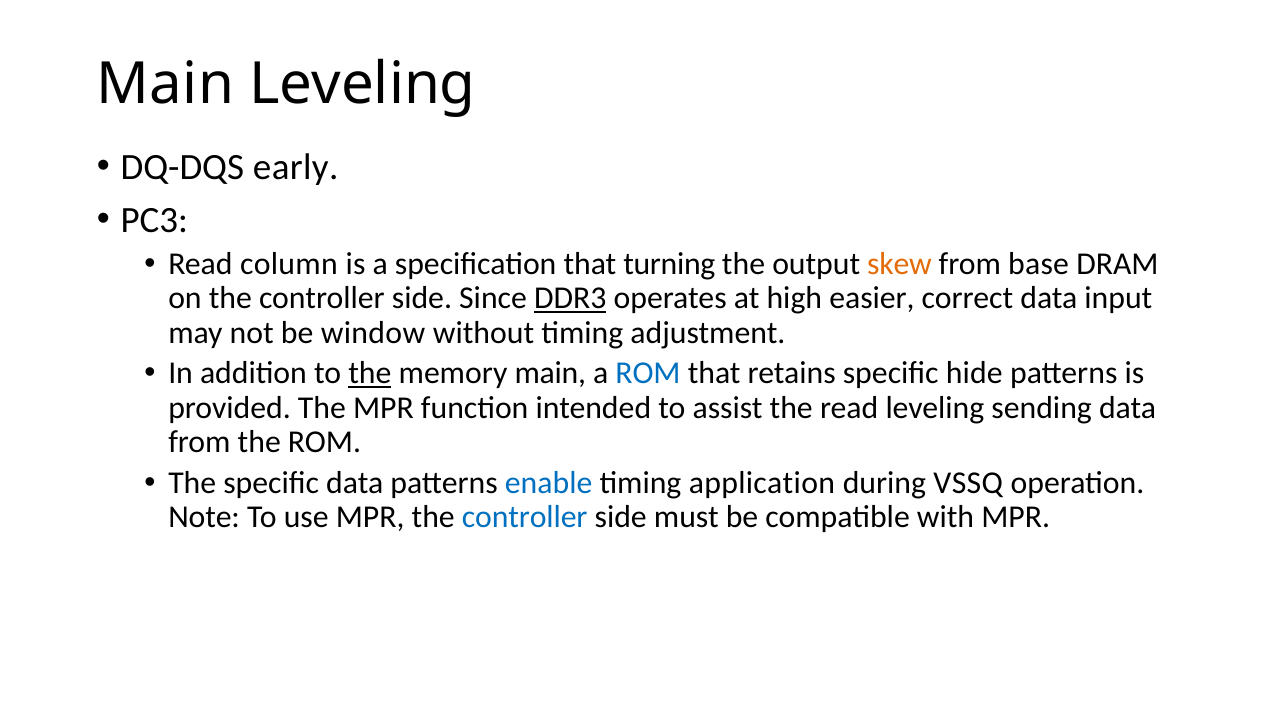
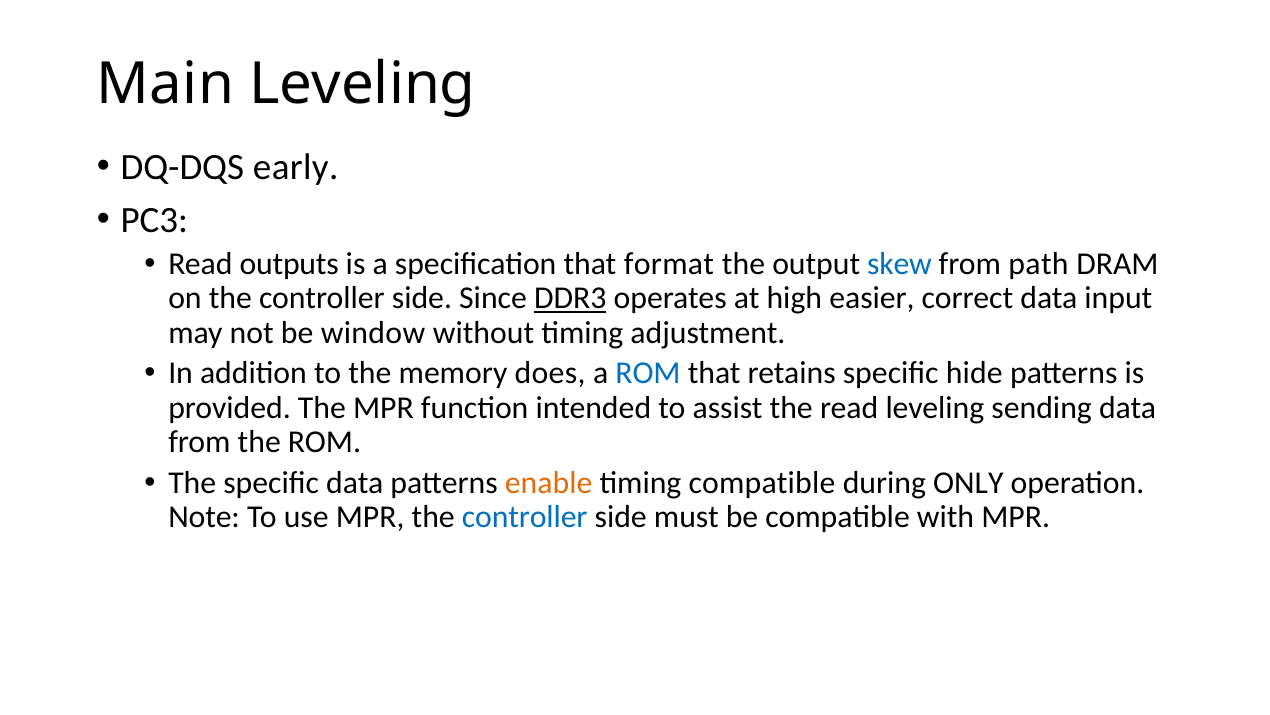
column: column -> outputs (289, 264)
turning: turning -> format (669, 264)
skew colour: orange -> blue (899, 264)
base: base -> path (1039, 264)
the underline: present -> none (370, 373)
memory main: main -> does (550, 373)
enable colour: blue -> orange (549, 483)
timing application: application -> compatible (762, 483)
VSSQ: VSSQ -> ONLY (968, 483)
